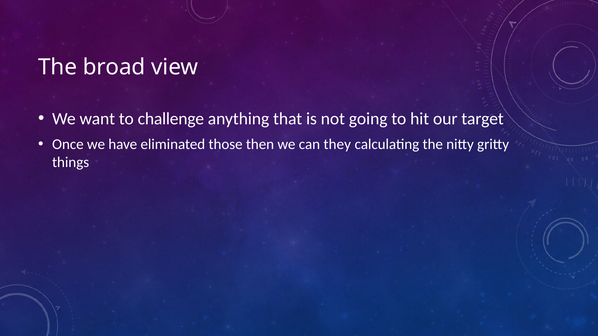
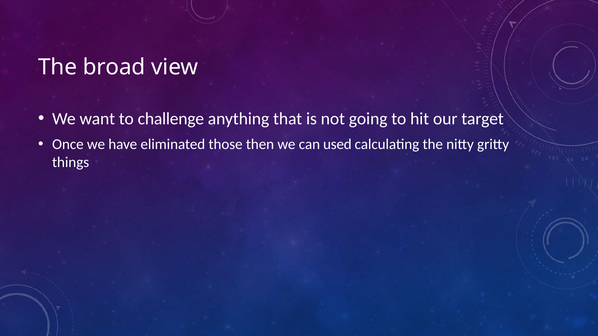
they: they -> used (337, 144)
